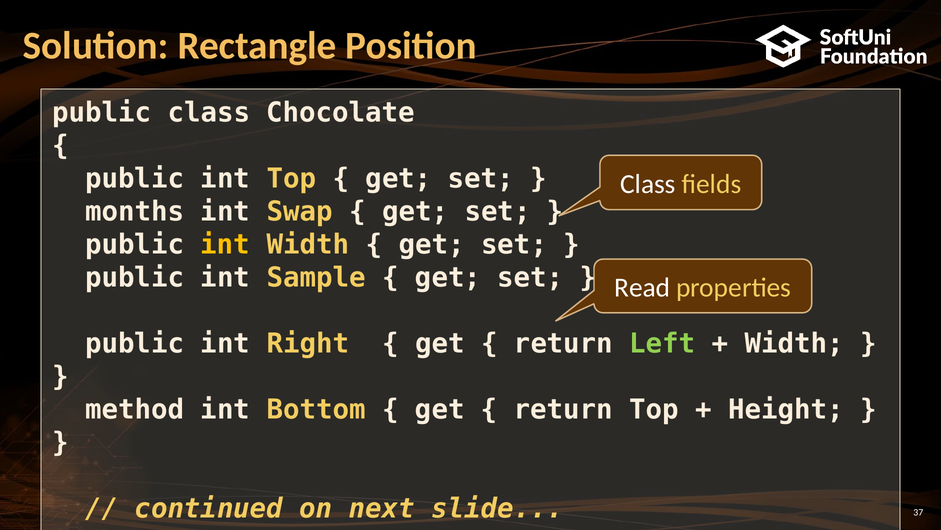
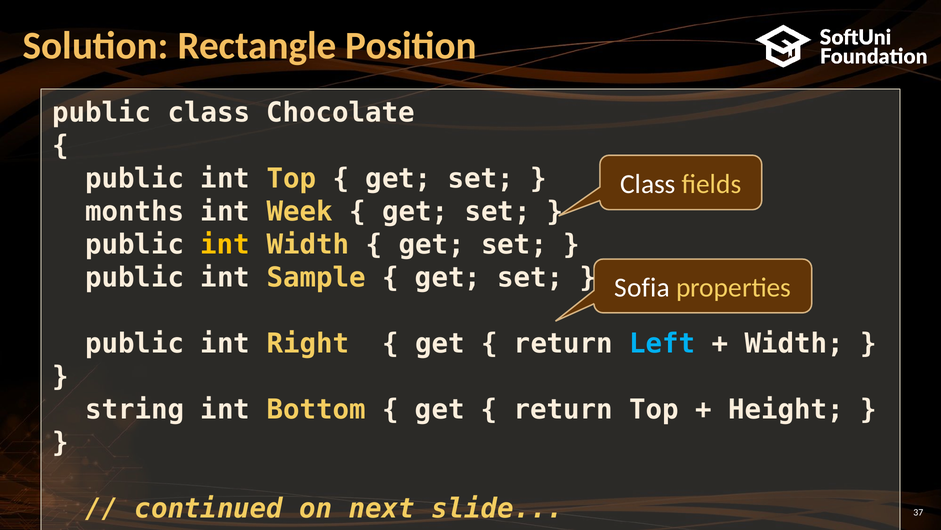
Swap: Swap -> Week (300, 212)
Read: Read -> Sofia (642, 288)
Left colour: light green -> light blue (662, 344)
method: method -> string (135, 409)
